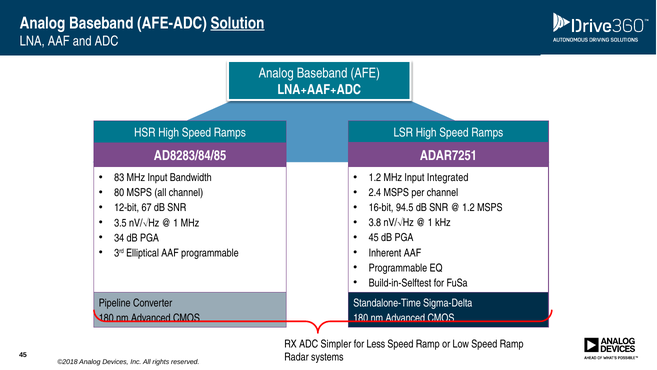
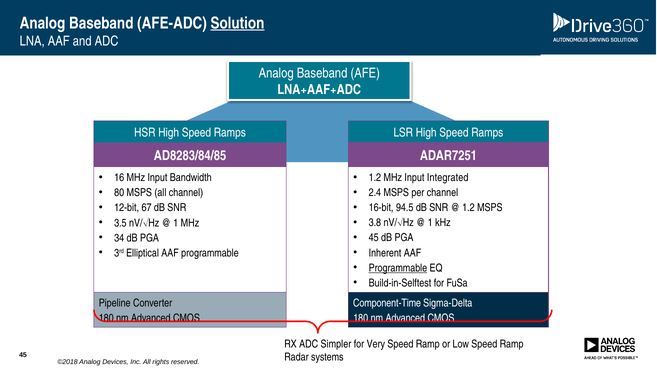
83: 83 -> 16 (119, 178)
Programmable underline: none -> present (398, 268)
Standalone-Time: Standalone-Time -> Component-Time (387, 303)
Less: Less -> Very (376, 344)
